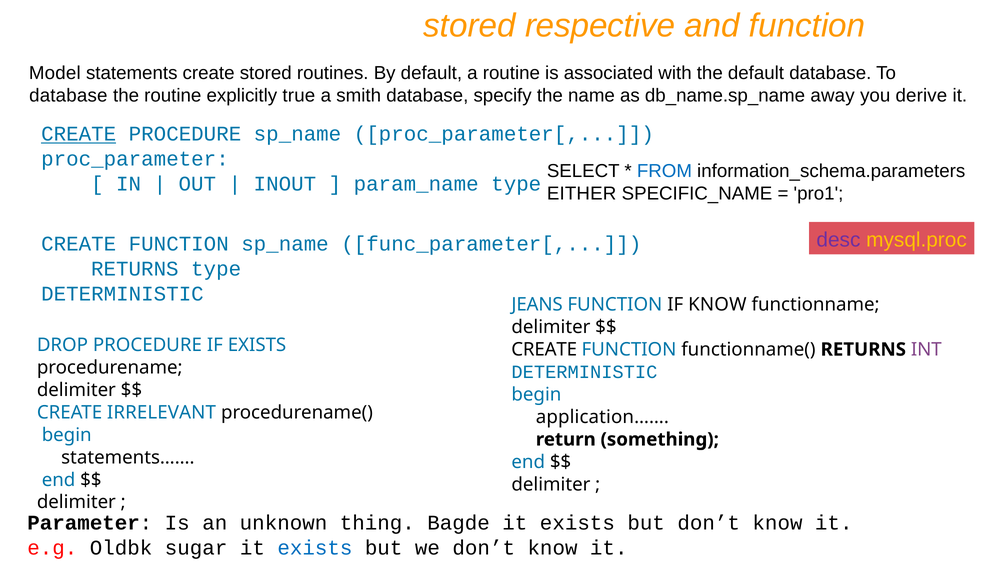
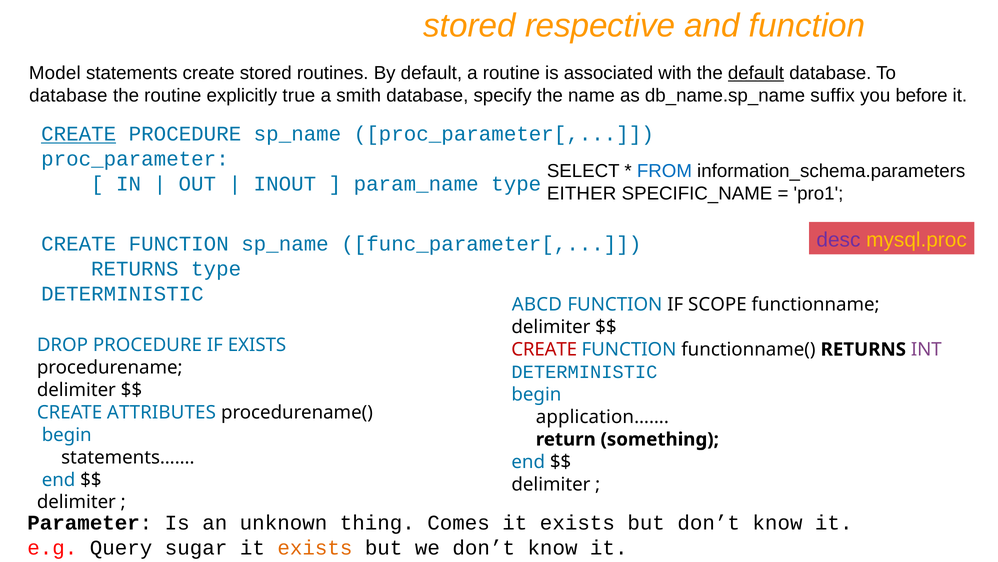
default underline: none -> present (756, 73)
away: away -> suffix (833, 95)
derive: derive -> before (922, 95)
JEANS: JEANS -> ABCD (537, 304)
IF KNOW: KNOW -> SCOPE (717, 304)
CREATE colour: black -> red (544, 349)
IRRELEVANT: IRRELEVANT -> ATTRIBUTES (161, 412)
Bagde: Bagde -> Comes (459, 522)
Oldbk: Oldbk -> Query (121, 547)
exists colour: blue -> orange (315, 547)
